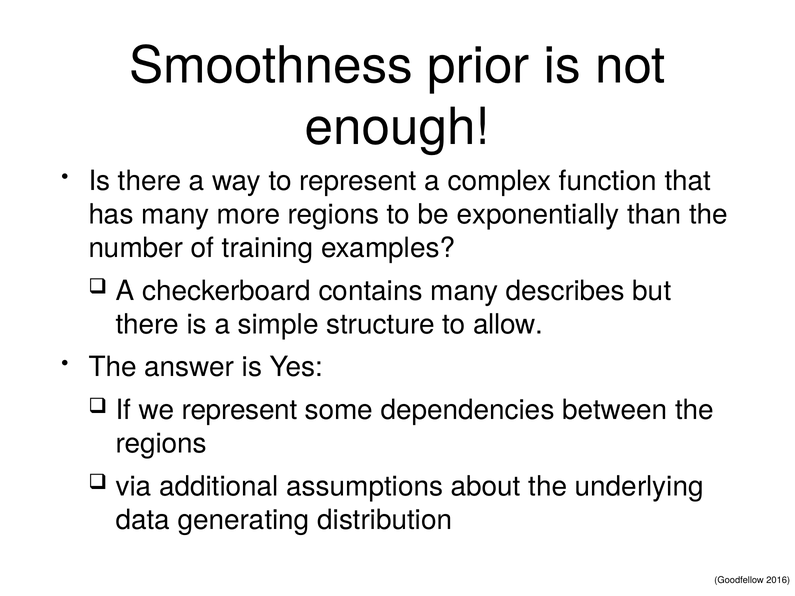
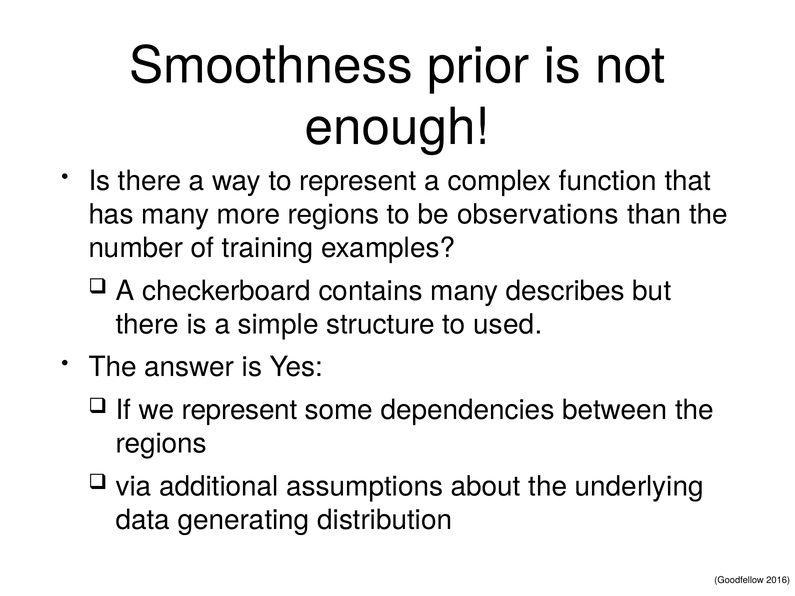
exponentially: exponentially -> observations (538, 215)
allow: allow -> used (508, 324)
